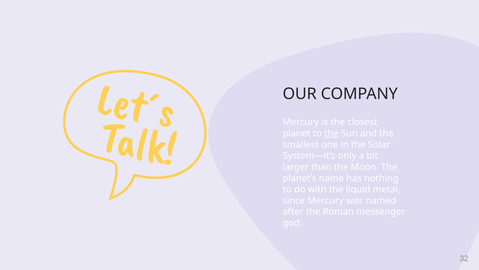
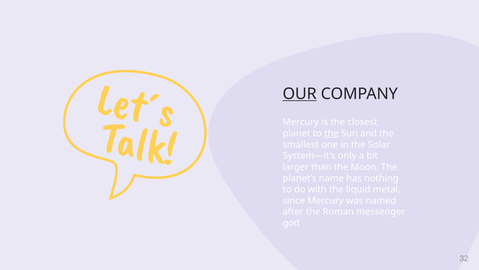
OUR underline: none -> present (300, 94)
